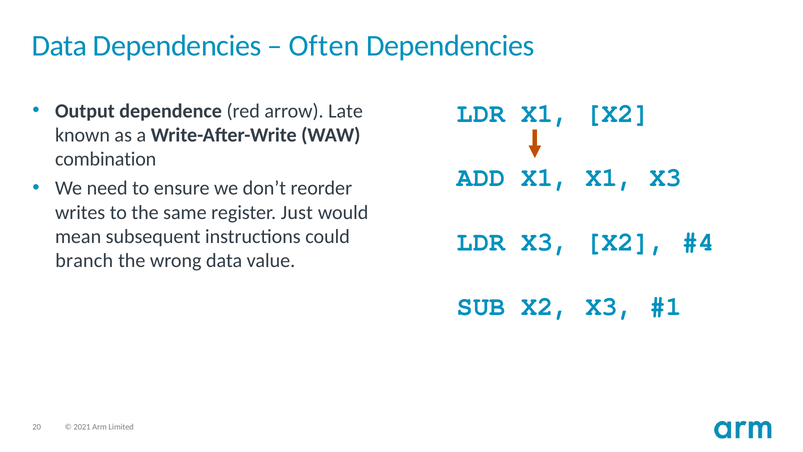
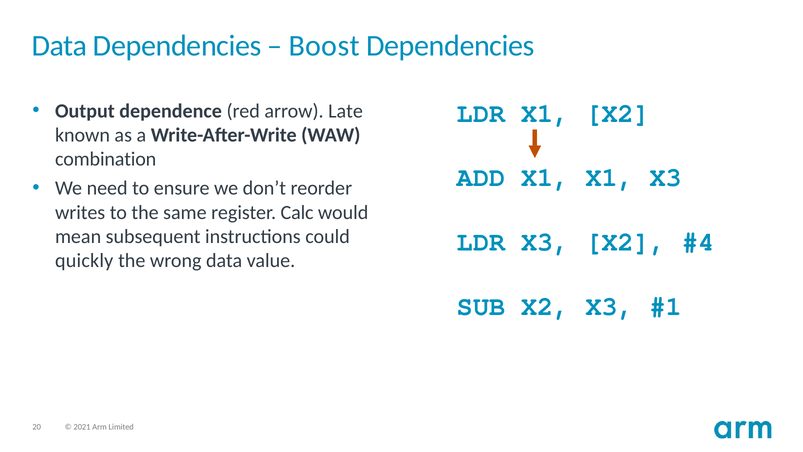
Often: Often -> Boost (324, 46)
Just: Just -> Calc (297, 212)
branch: branch -> quickly (84, 260)
